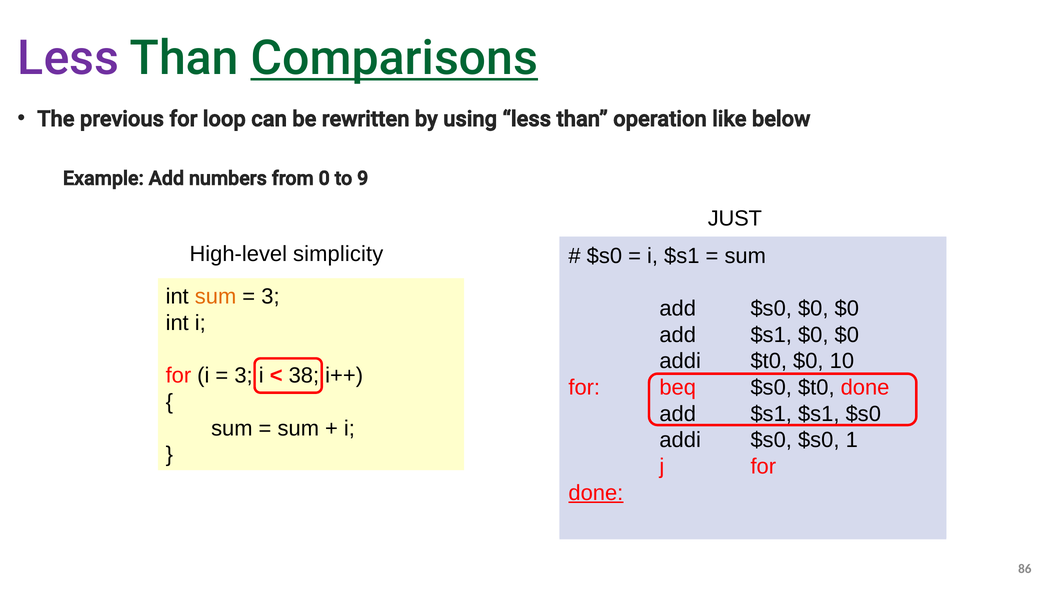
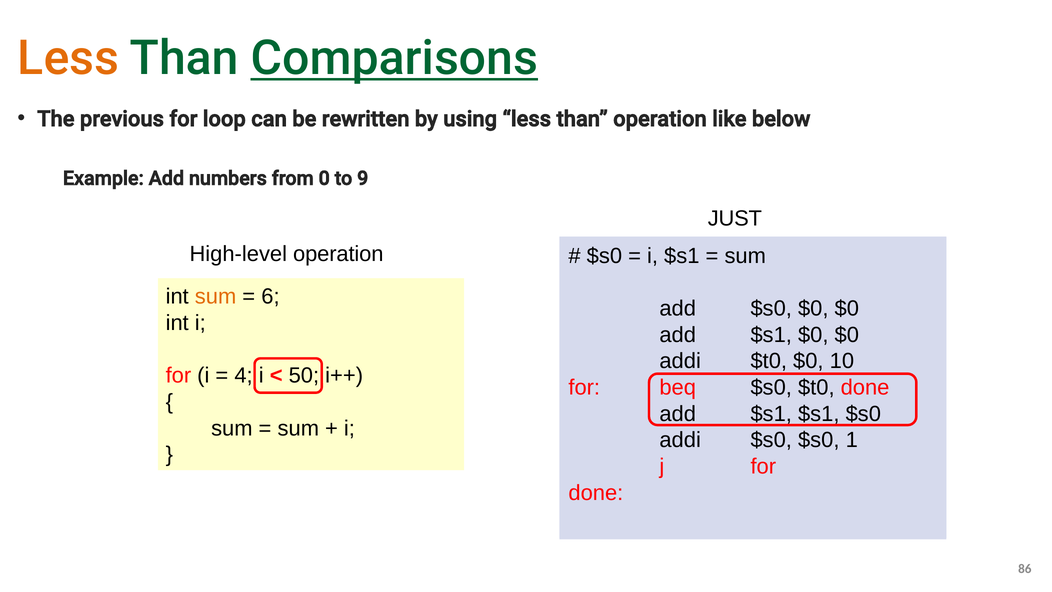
Less colour: purple -> orange (68, 58)
High-level simplicity: simplicity -> operation (338, 254)
3: 3 -> 6 (270, 297)
3: 3 -> 4 (244, 376)
38: 38 -> 50 (304, 376)
done underline: present -> none (596, 493)
